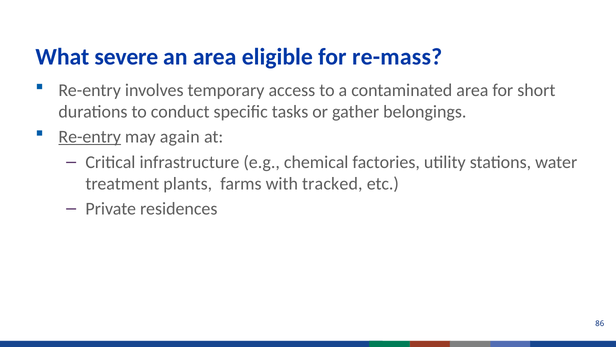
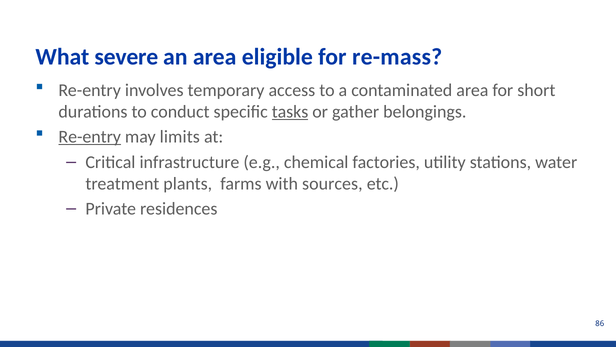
tasks underline: none -> present (290, 112)
again: again -> limits (180, 137)
tracked: tracked -> sources (332, 183)
